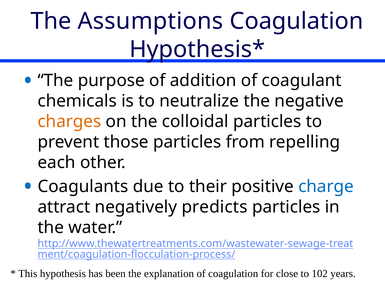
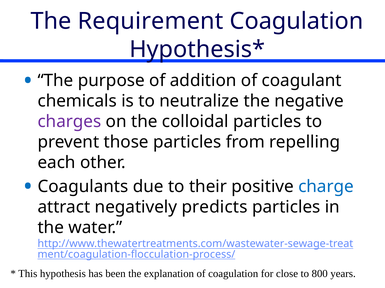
Assumptions: Assumptions -> Requirement (151, 21)
charges colour: orange -> purple (69, 122)
102: 102 -> 800 (320, 274)
